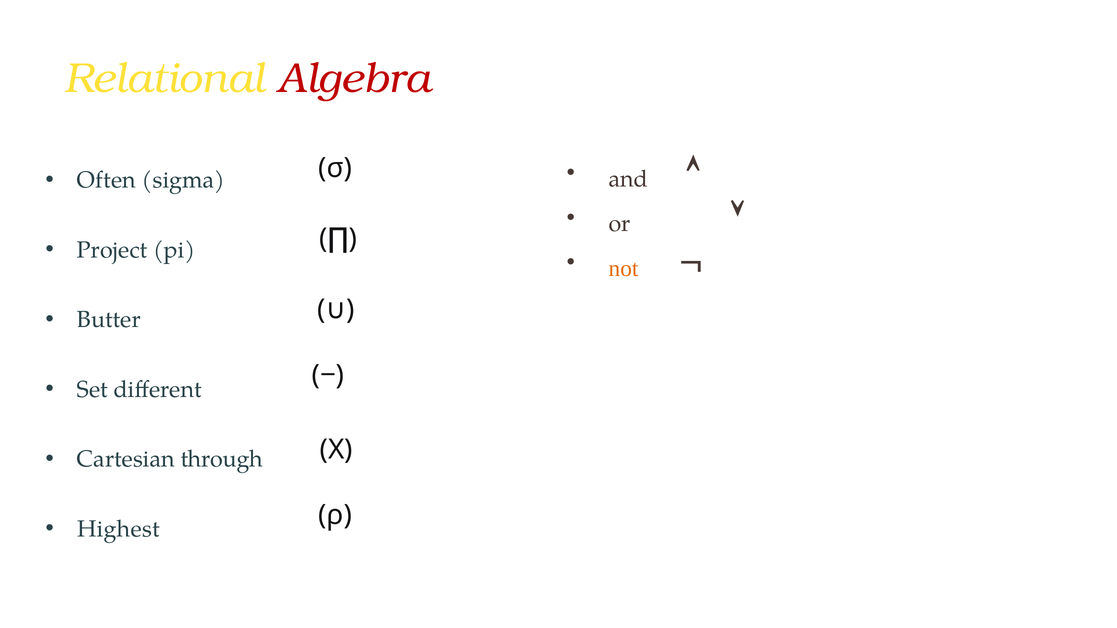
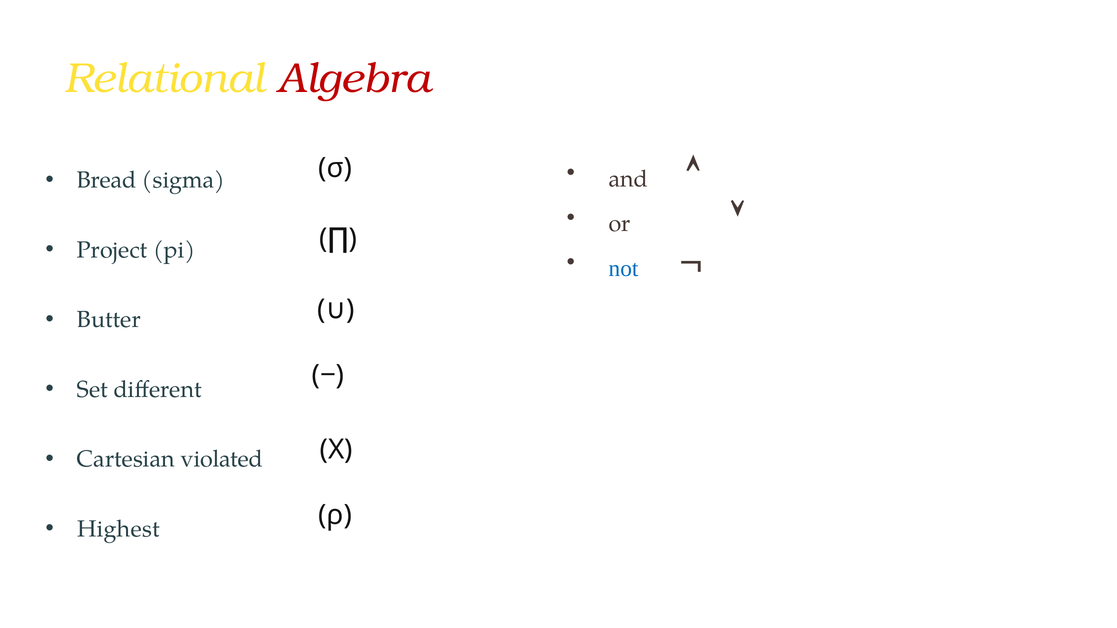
Often: Often -> Bread (107, 180)
not colour: orange -> blue (623, 269)
through: through -> violated (222, 460)
